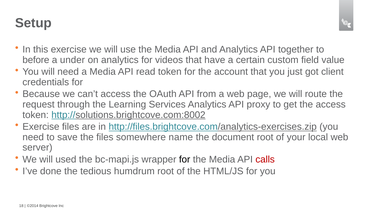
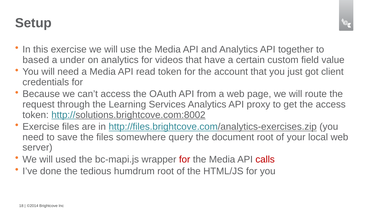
before: before -> based (36, 60)
name: name -> query (181, 137)
for colour: black -> red (185, 159)
